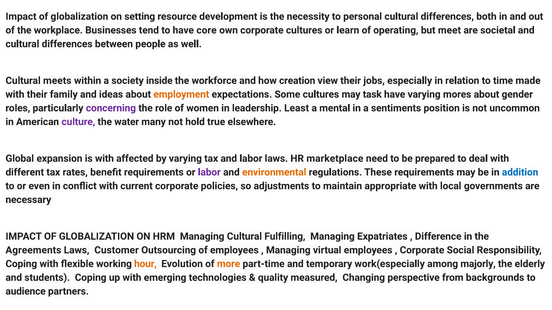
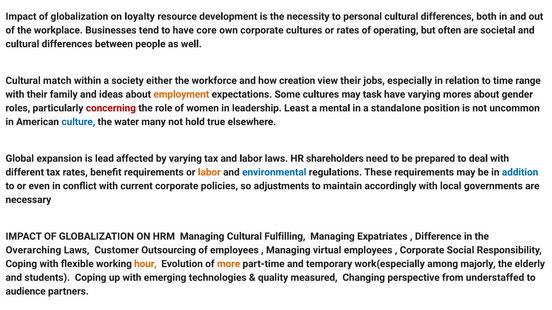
setting: setting -> loyalty (140, 16)
or learn: learn -> rates (348, 30)
meet: meet -> often (450, 30)
meets: meets -> match (57, 81)
inside: inside -> either (159, 81)
made: made -> range (528, 81)
concerning colour: purple -> red (111, 108)
sentiments: sentiments -> standalone (396, 108)
culture colour: purple -> blue (78, 122)
is with: with -> lead (104, 159)
marketplace: marketplace -> shareholders (335, 159)
labor colour: purple -> orange (209, 172)
environmental colour: orange -> blue (274, 172)
appropriate: appropriate -> accordingly (390, 186)
Agreements: Agreements -> Overarching (33, 250)
backgrounds: backgrounds -> understaffed (495, 278)
